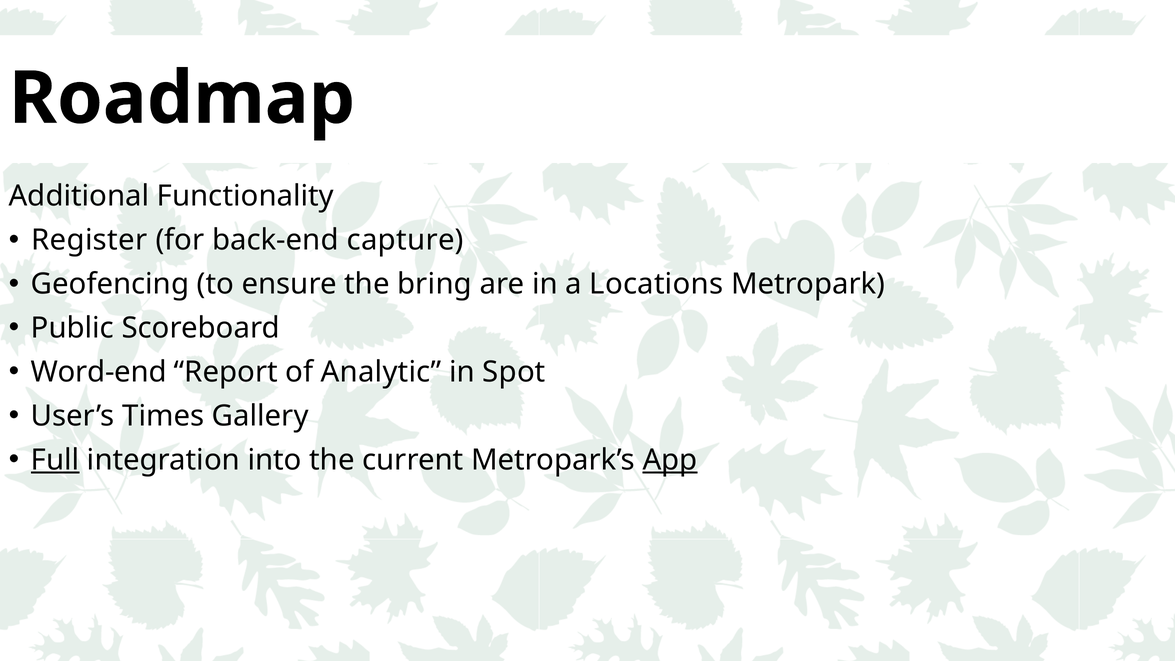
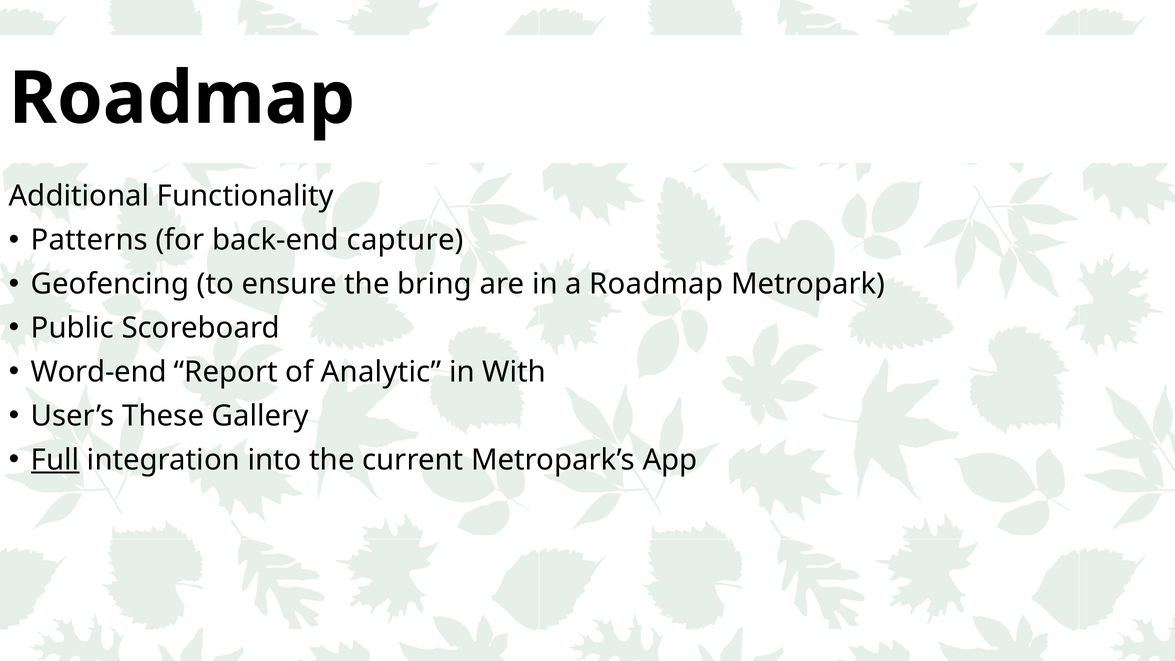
Register: Register -> Patterns (89, 240)
a Locations: Locations -> Roadmap (656, 284)
Spot: Spot -> With (514, 372)
Times: Times -> These (163, 416)
App underline: present -> none (670, 460)
